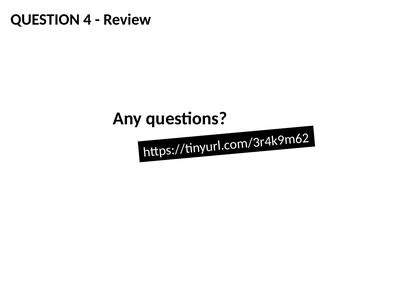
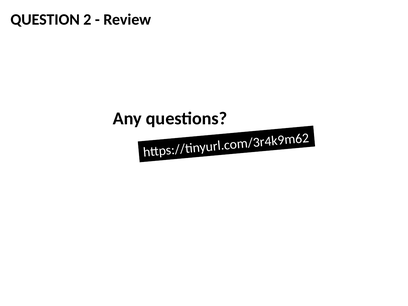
4: 4 -> 2 (87, 20)
